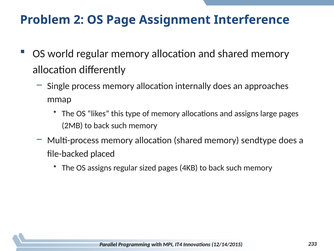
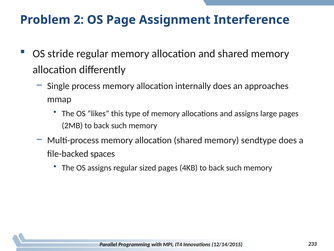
world: world -> stride (61, 54)
placed: placed -> spaces (103, 153)
